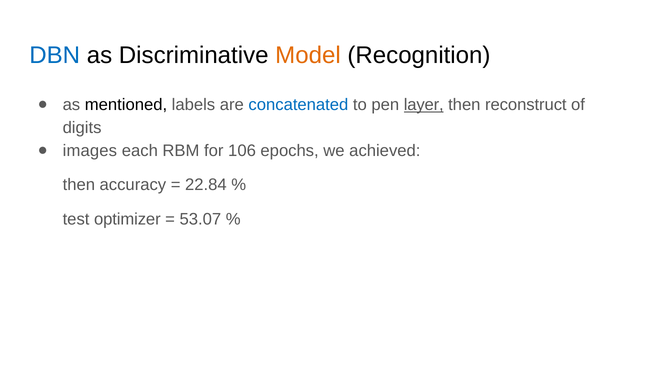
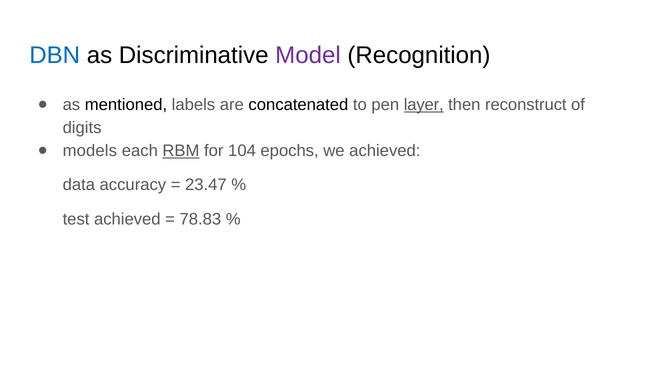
Model colour: orange -> purple (308, 55)
concatenated colour: blue -> black (298, 105)
images: images -> models (90, 151)
RBM underline: none -> present (181, 151)
106: 106 -> 104 (242, 151)
then: then -> data (79, 185)
22.84: 22.84 -> 23.47 (206, 185)
test optimizer: optimizer -> achieved (127, 219)
53.07: 53.07 -> 78.83 (200, 219)
